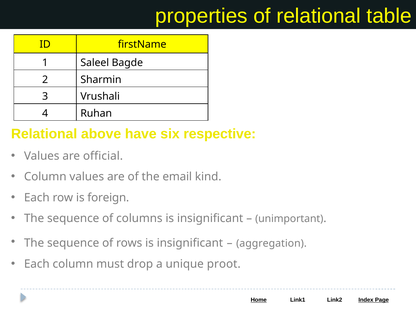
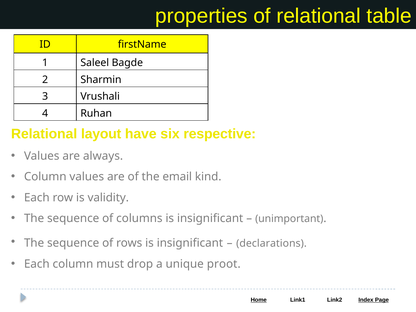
above: above -> layout (101, 134)
official: official -> always (103, 156)
foreign: foreign -> validity (108, 198)
aggregation: aggregation -> declarations (271, 243)
